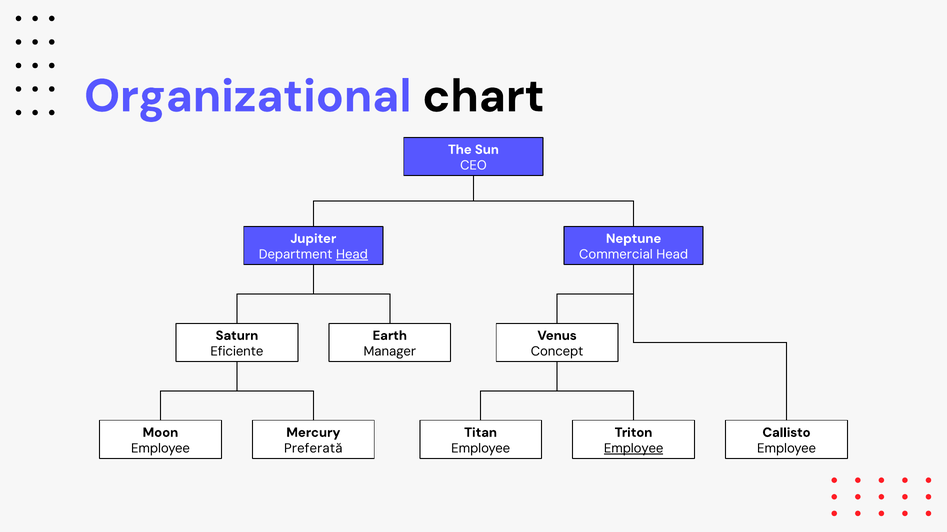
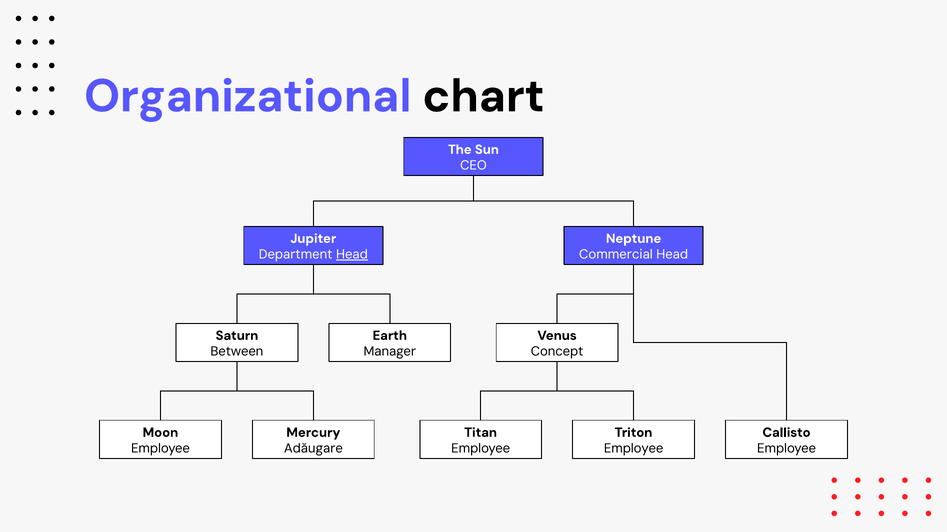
Eficiente: Eficiente -> Between (237, 352)
Preferată: Preferată -> Adăugare (313, 449)
Employee underline: present -> none (634, 449)
